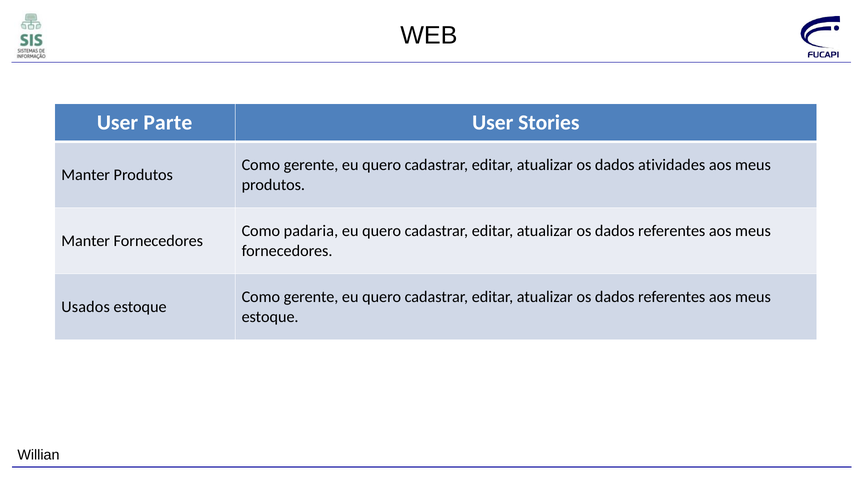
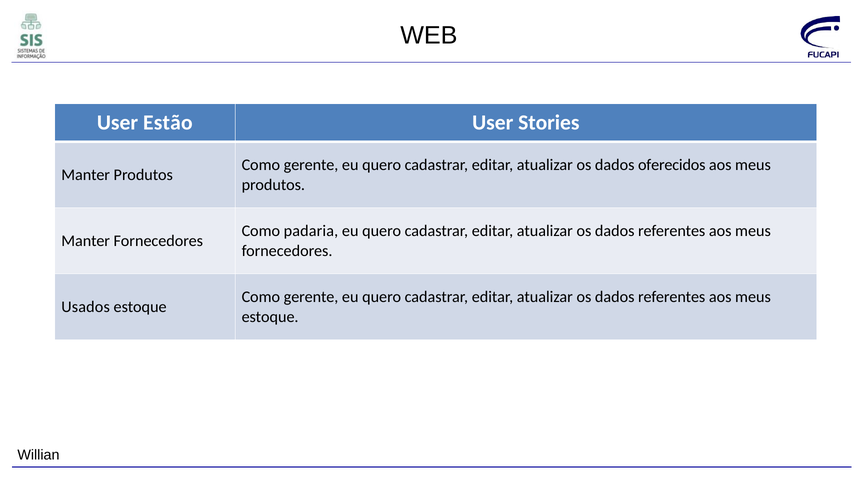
Parte: Parte -> Estão (168, 123)
atividades: atividades -> oferecidos (672, 165)
